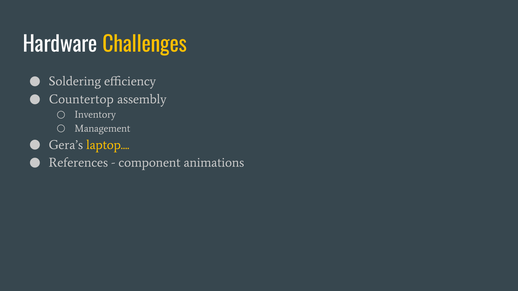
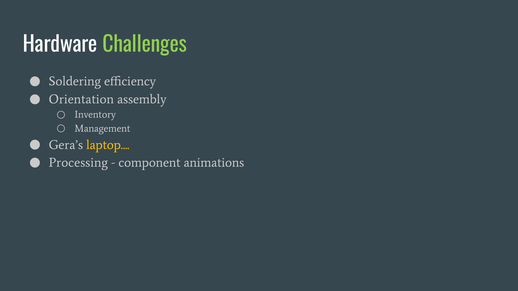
Challenges colour: yellow -> light green (145, 45)
Countertop: Countertop -> Orientation (81, 99)
References: References -> Processing (78, 163)
